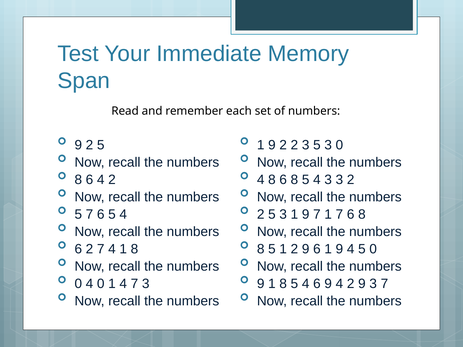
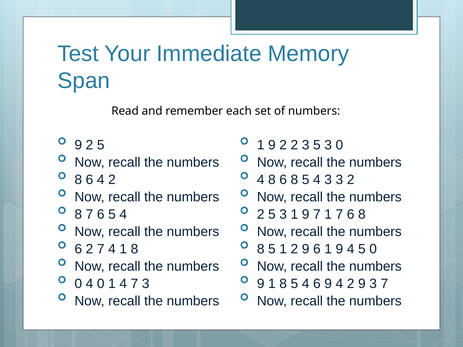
5: 5 -> 8 (78, 214)
